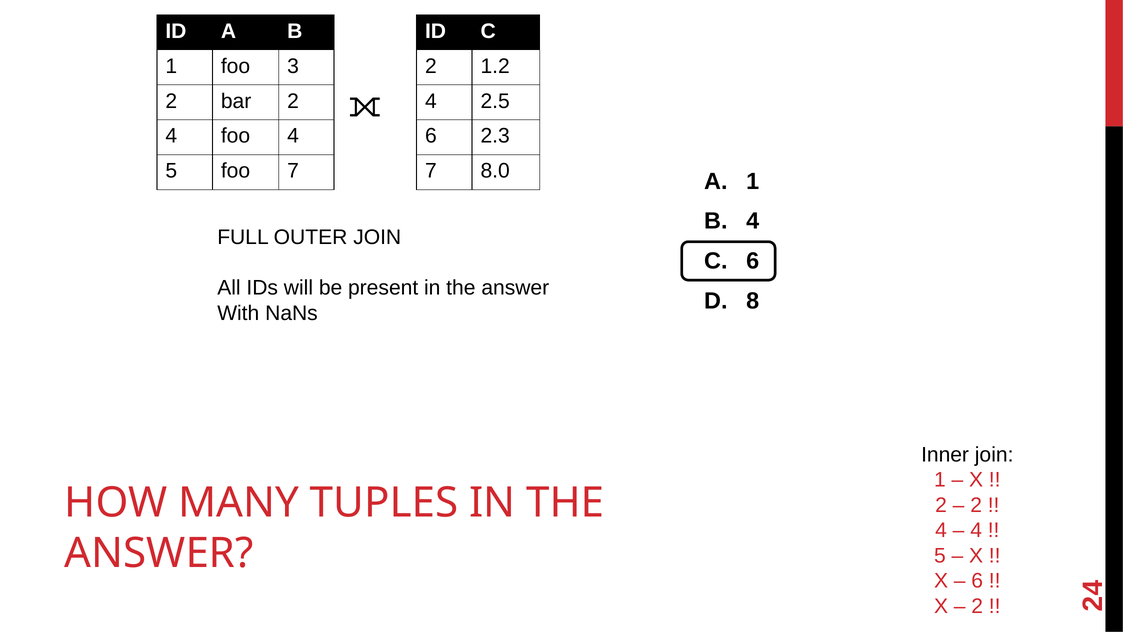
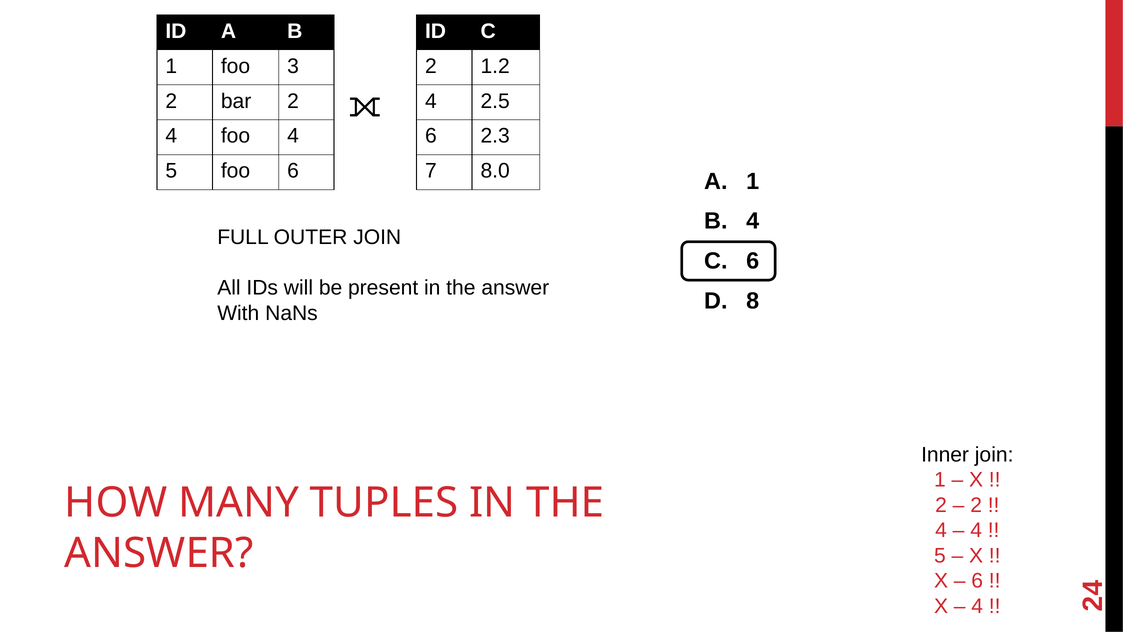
foo 7: 7 -> 6 (293, 171)
2: 2 -> 4 (977, 606)
